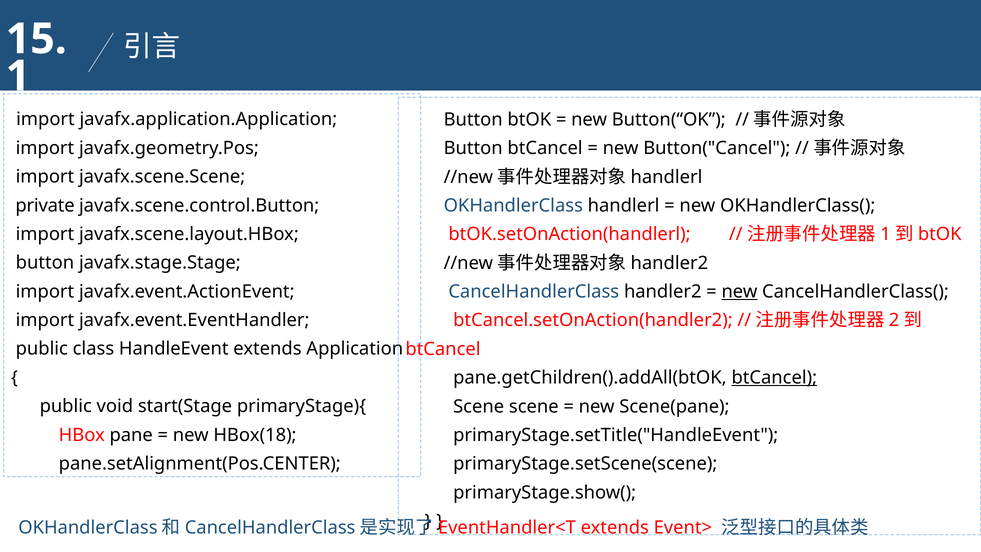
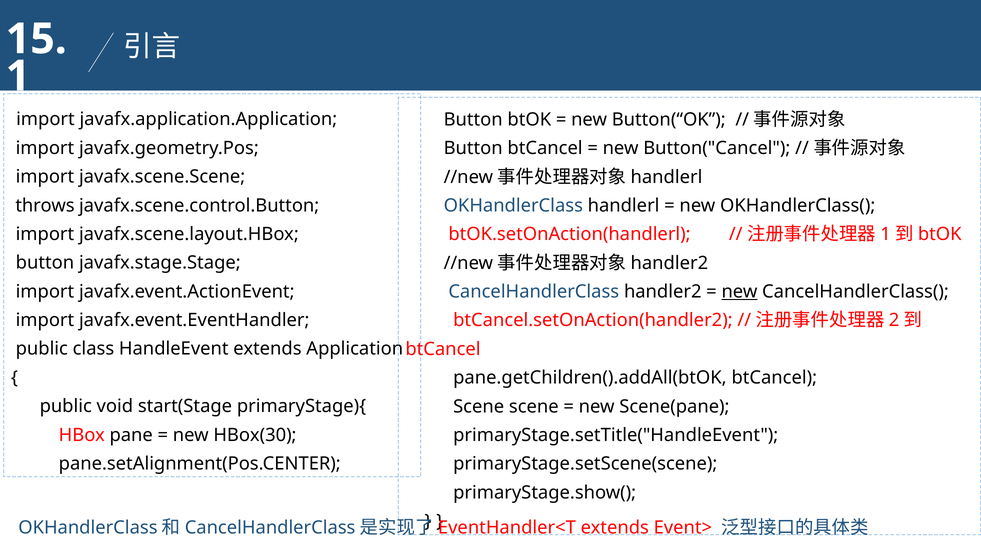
private: private -> throws (45, 205)
btCancel underline: present -> none (774, 378)
HBox(18: HBox(18 -> HBox(30 (255, 435)
